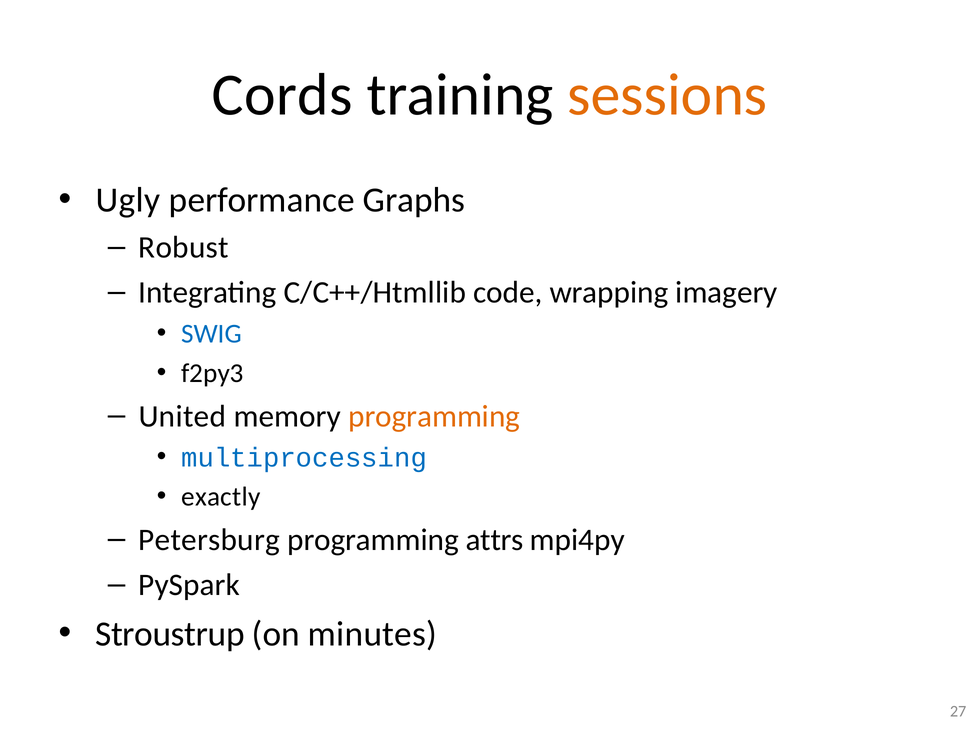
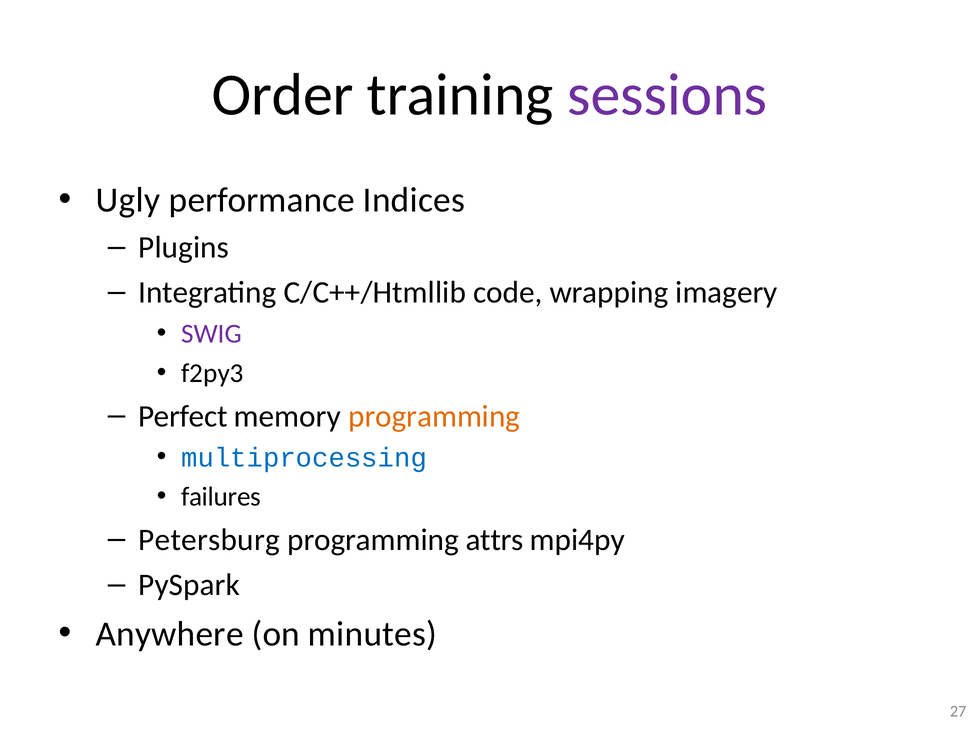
Cords: Cords -> Order (283, 95)
sessions colour: orange -> purple (667, 95)
Graphs: Graphs -> Indices (414, 200)
Robust: Robust -> Plugins (184, 247)
SWIG colour: blue -> purple (212, 334)
United: United -> Perfect (183, 416)
exactly: exactly -> failures (221, 497)
Stroustrup: Stroustrup -> Anywhere (170, 634)
